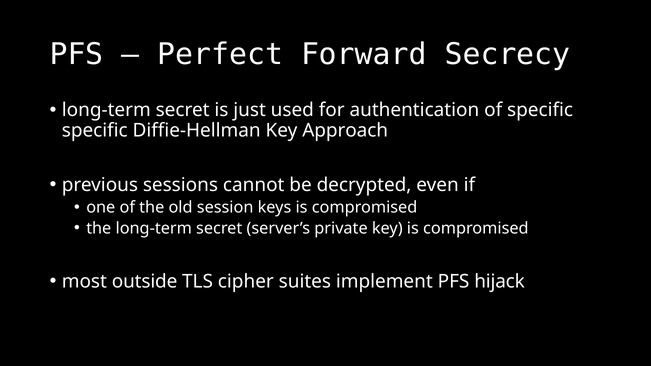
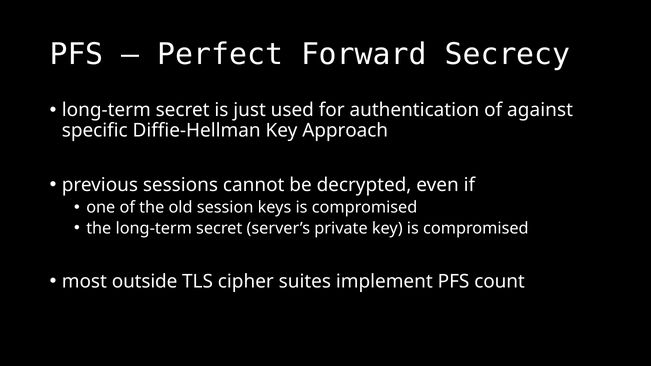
of specific: specific -> against (540, 110)
hijack: hijack -> count (500, 281)
